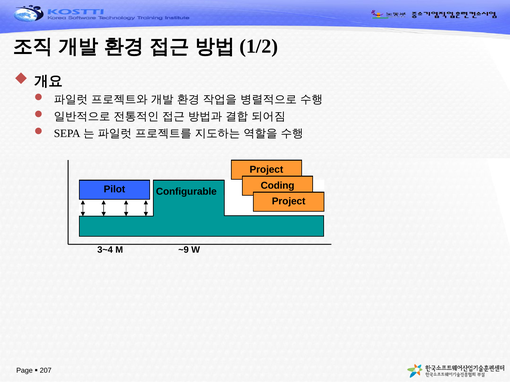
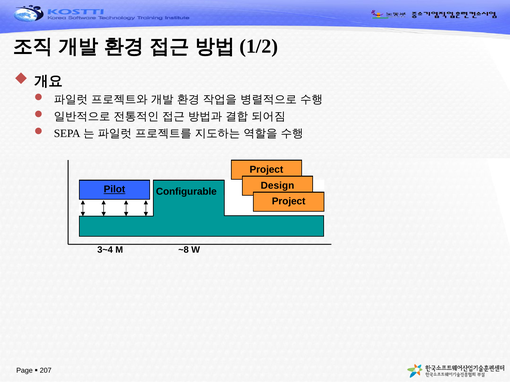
Coding: Coding -> Design (277, 186)
Pilot underline: none -> present (114, 190)
~9: ~9 -> ~8 (184, 250)
